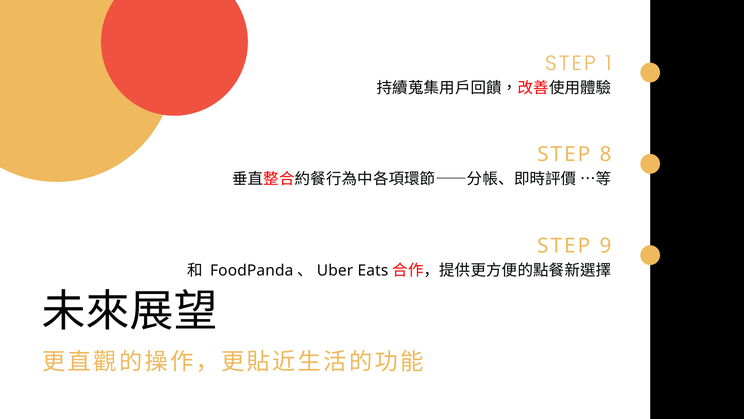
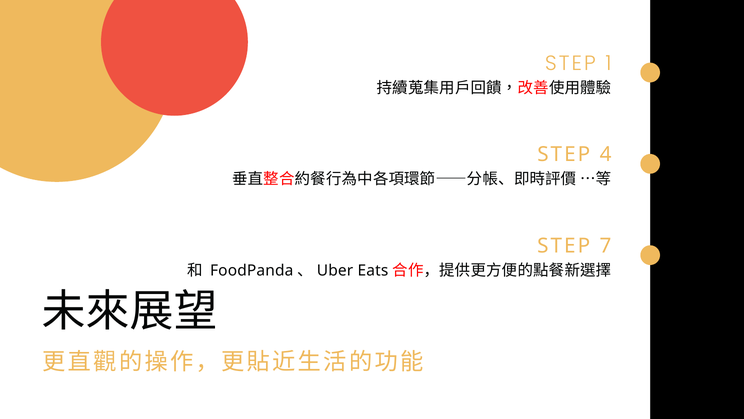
8: 8 -> 4 (606, 154)
9: 9 -> 7 (606, 246)
